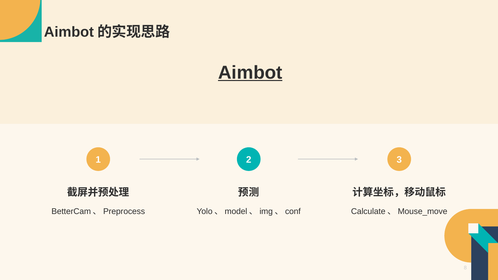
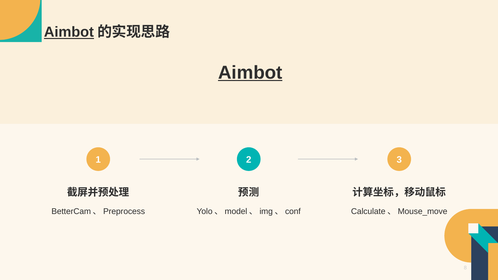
Aimbot underline: none -> present (69, 32)
